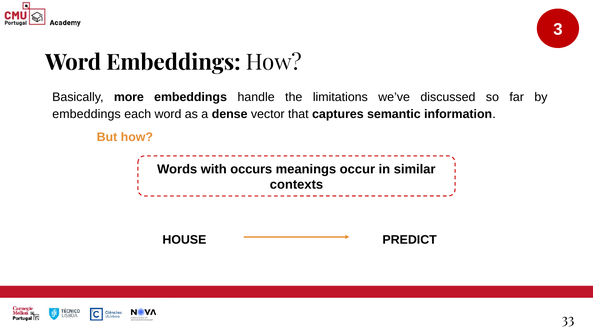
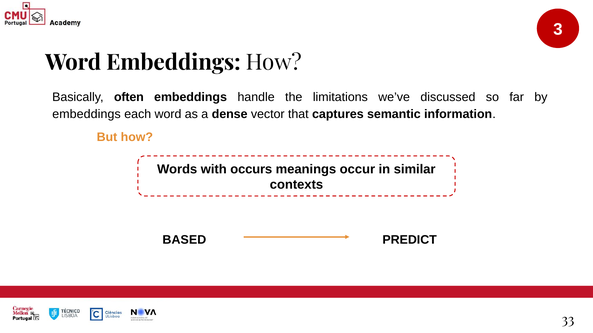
more: more -> often (129, 97)
HOUSE: HOUSE -> BASED (184, 240)
